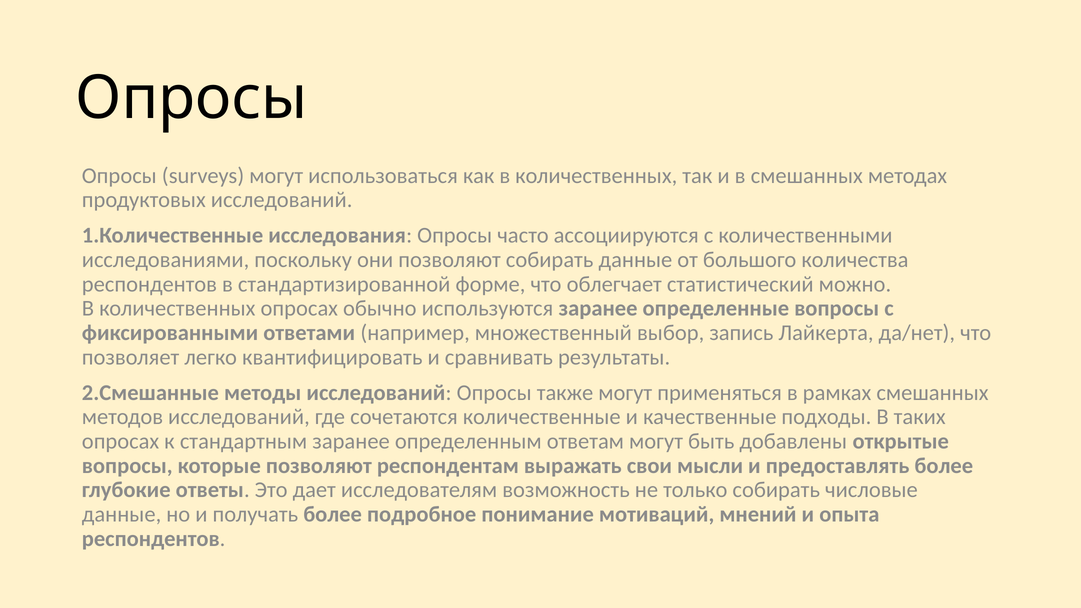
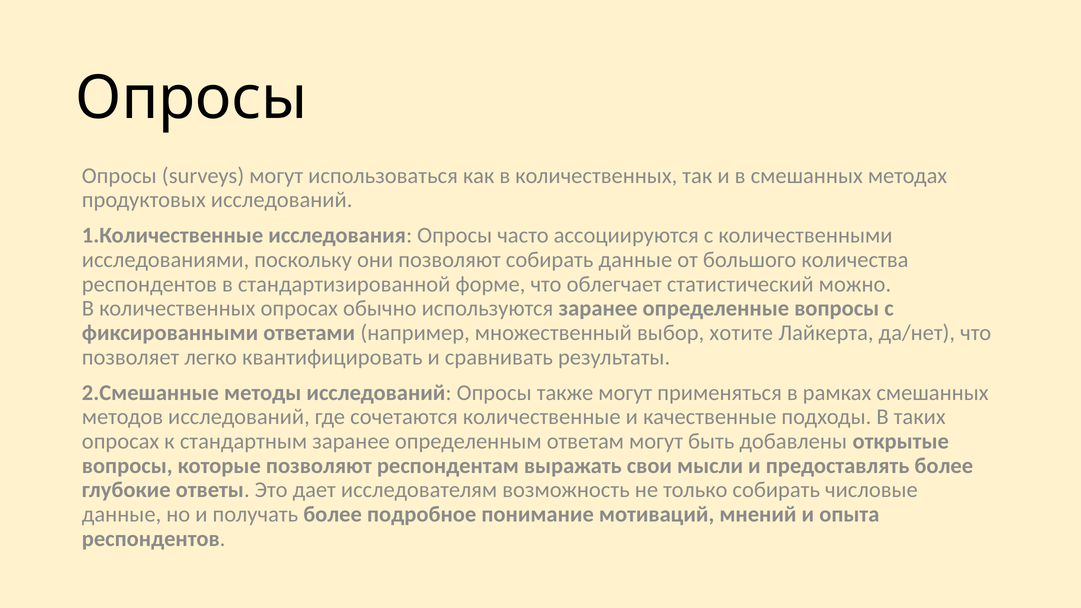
запись: запись -> хотите (741, 333)
